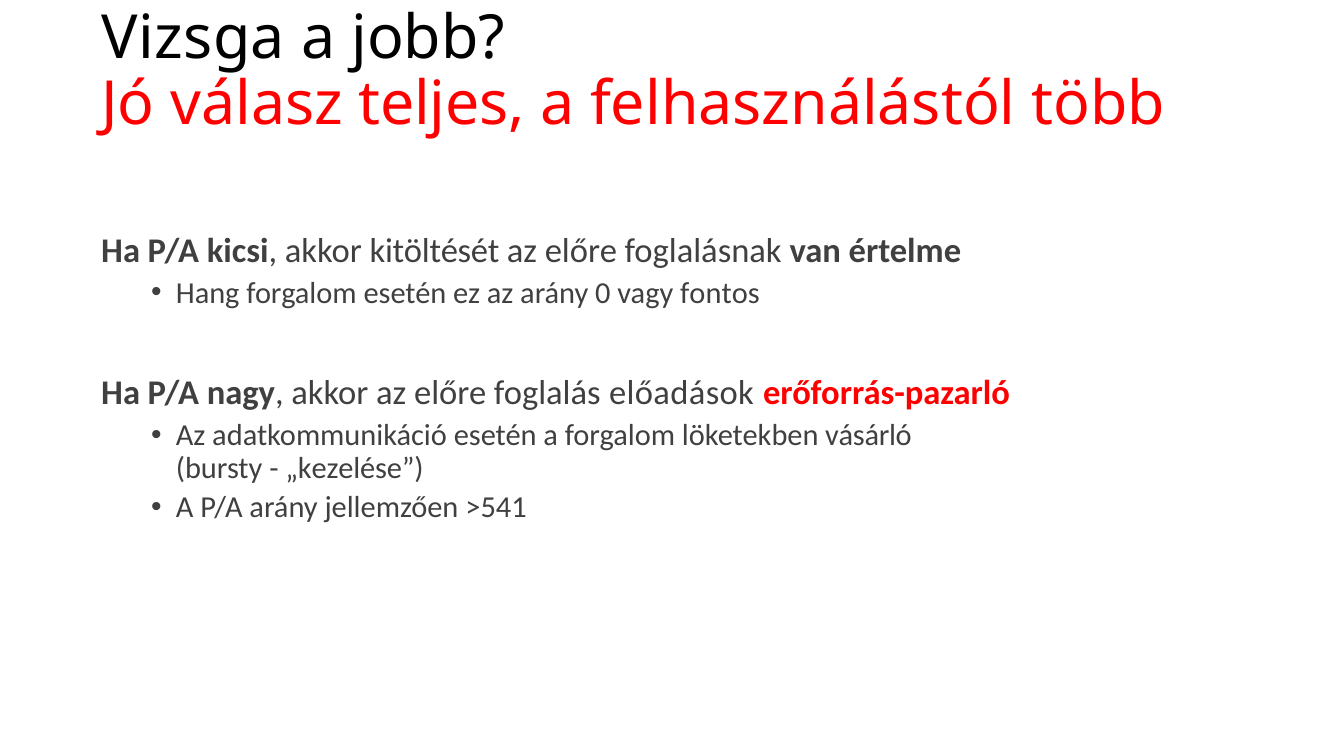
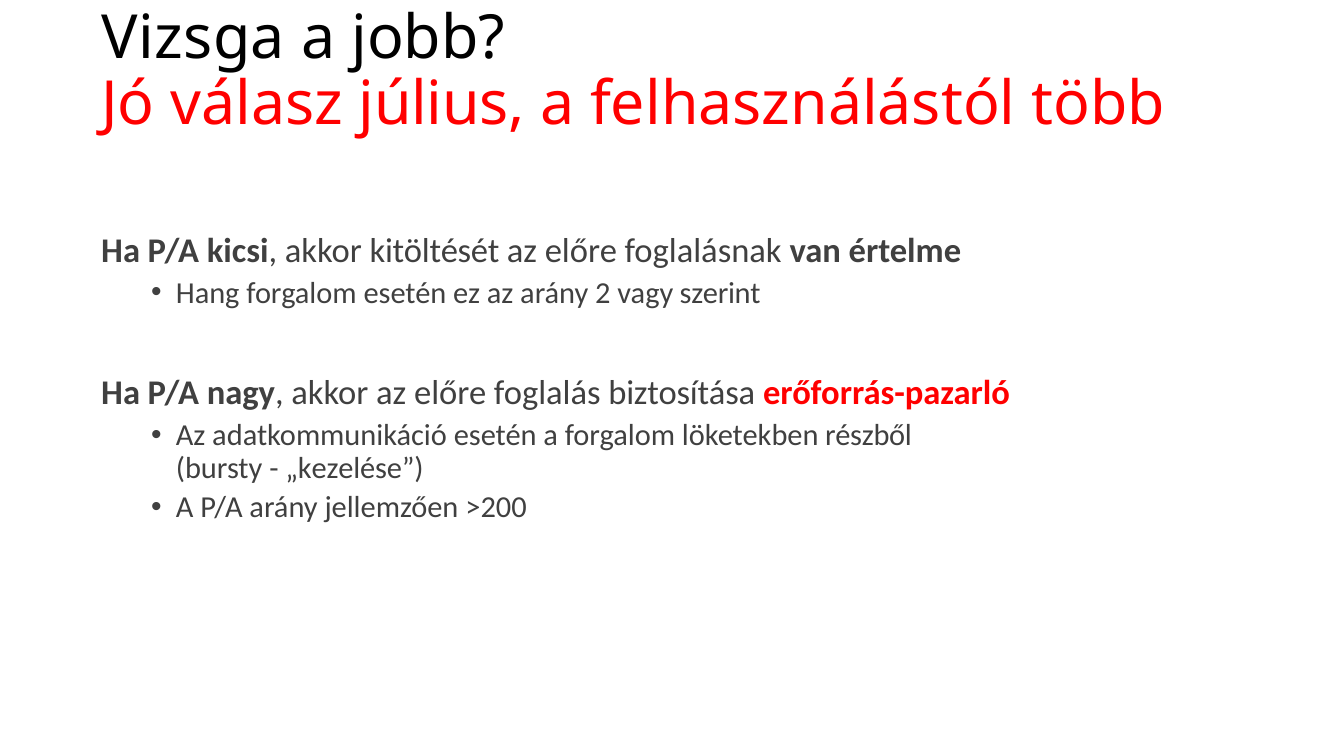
teljes: teljes -> július (442, 104)
0: 0 -> 2 (603, 293)
fontos: fontos -> szerint (720, 293)
előadások: előadások -> biztosítása (682, 393)
vásárló: vásárló -> részből (869, 435)
>541: >541 -> >200 (496, 508)
